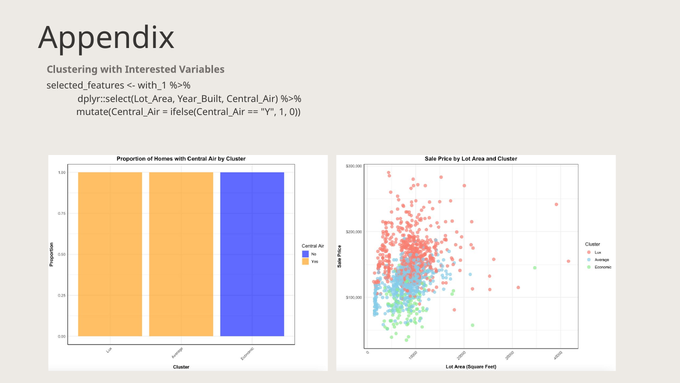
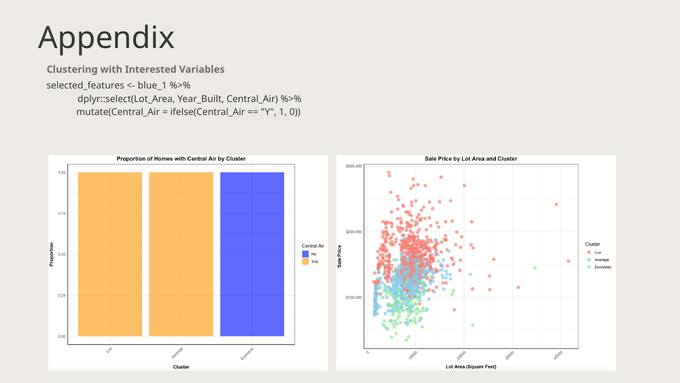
with_1: with_1 -> blue_1 (152, 86)
